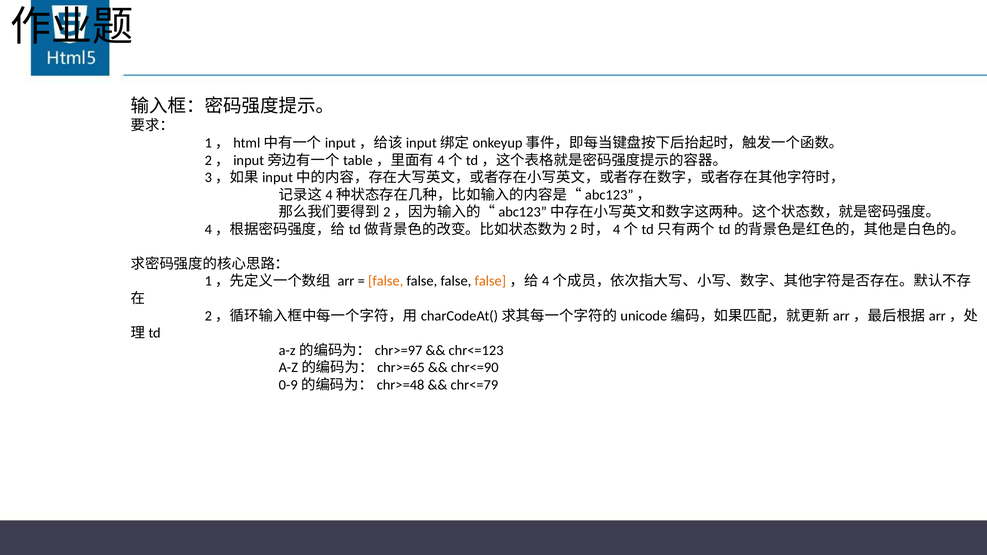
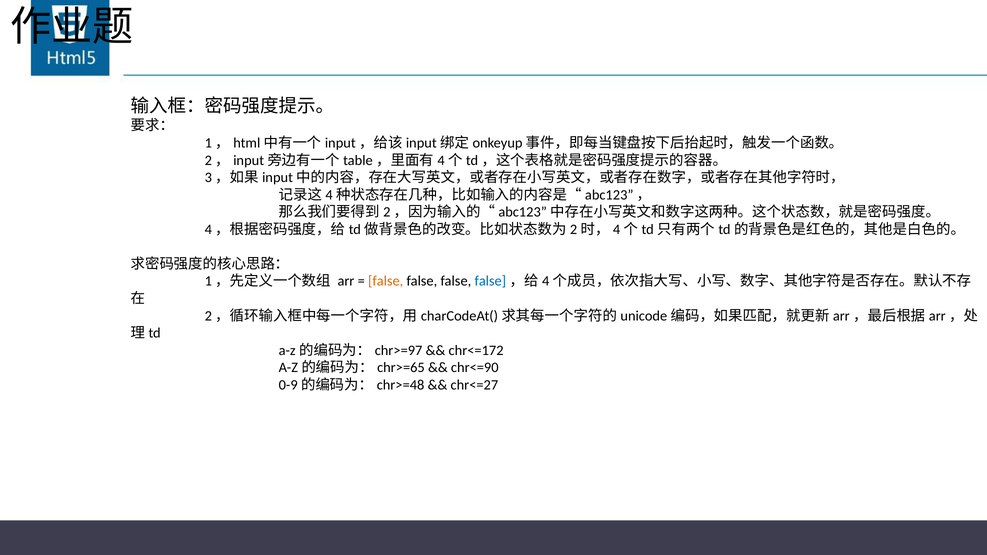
false colour: orange -> blue (490, 281)
chr<=123: chr<=123 -> chr<=172 (476, 350)
chr<=79: chr<=79 -> chr<=27 (474, 385)
